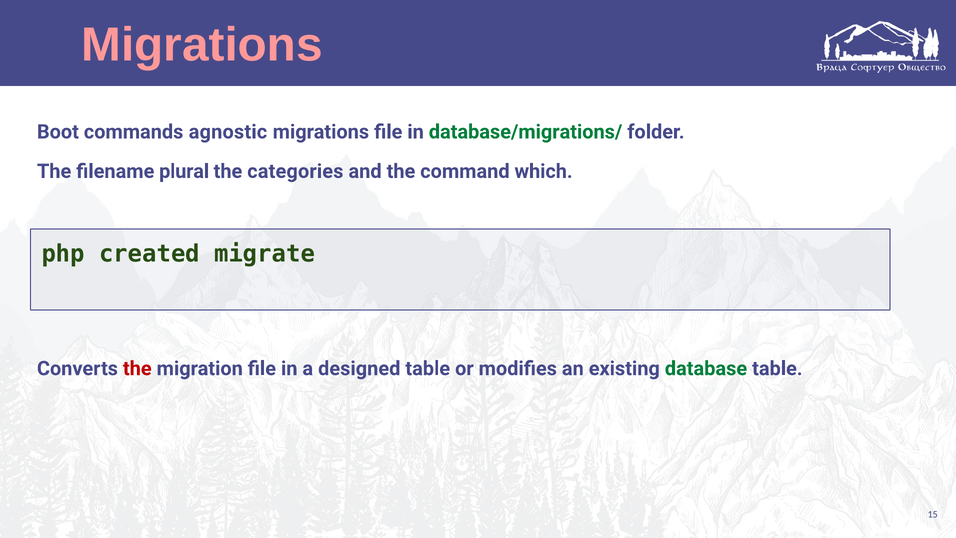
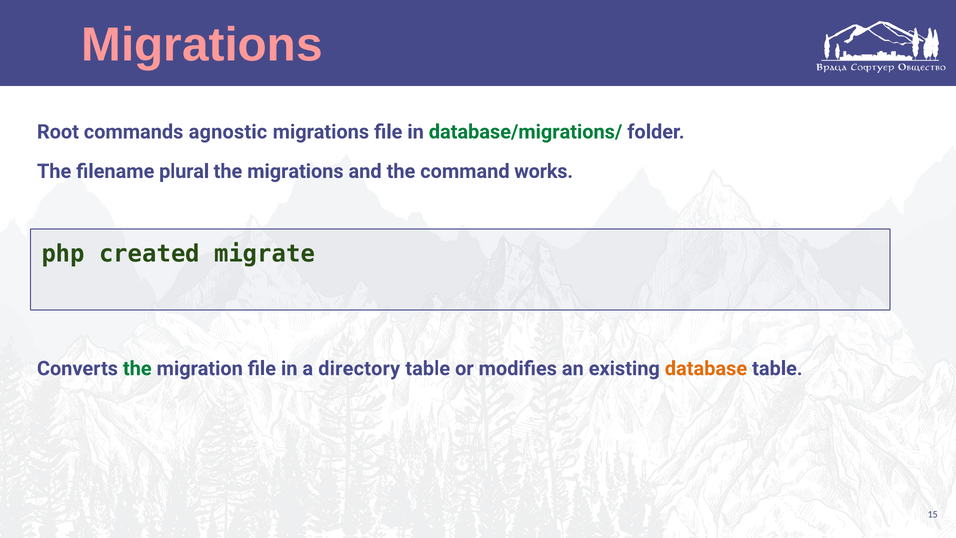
Boot: Boot -> Root (58, 132)
the categories: categories -> migrations (295, 171)
which: which -> works (544, 171)
the colour: red -> green (137, 368)
designed: designed -> directory (359, 368)
database colour: green -> orange (706, 368)
